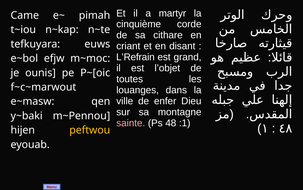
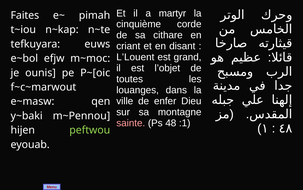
Came: Came -> Faites (25, 15)
L’Refrain: L’Refrain -> L’Louent (135, 57)
peftwou colour: yellow -> light green (90, 130)
